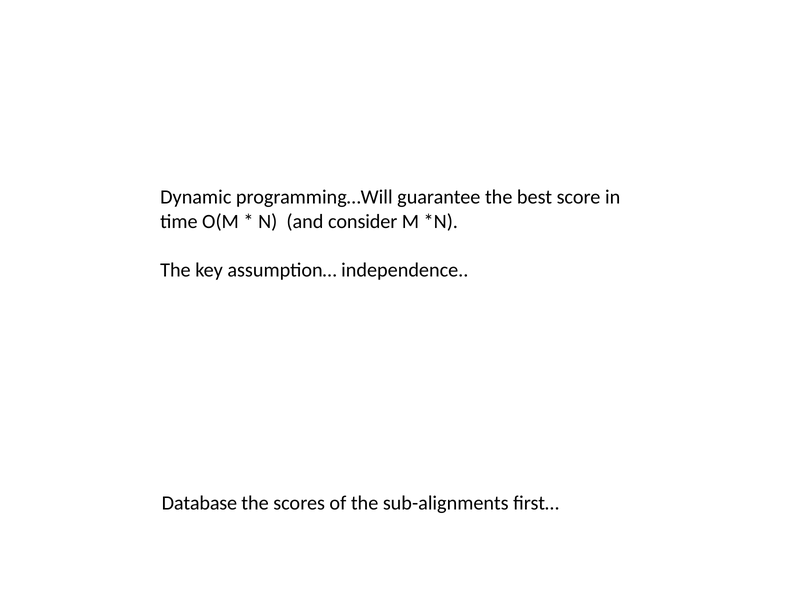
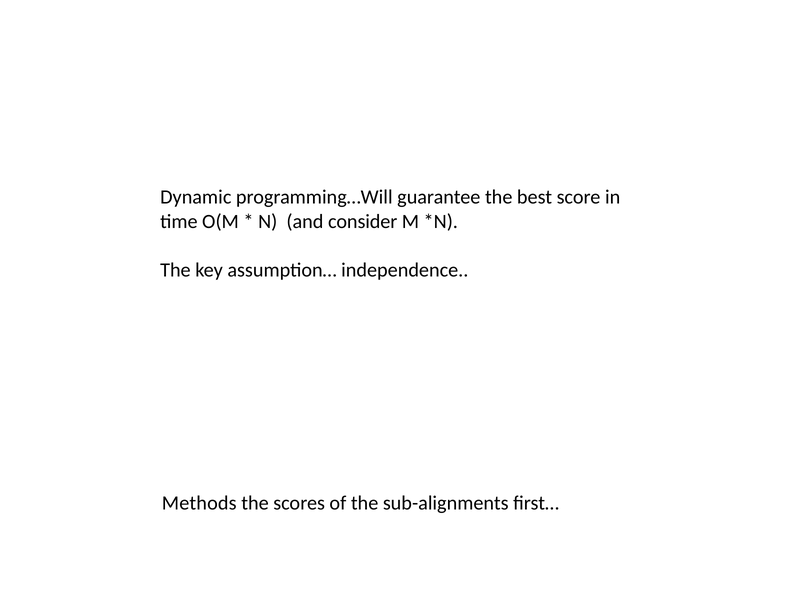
Database: Database -> Methods (199, 503)
